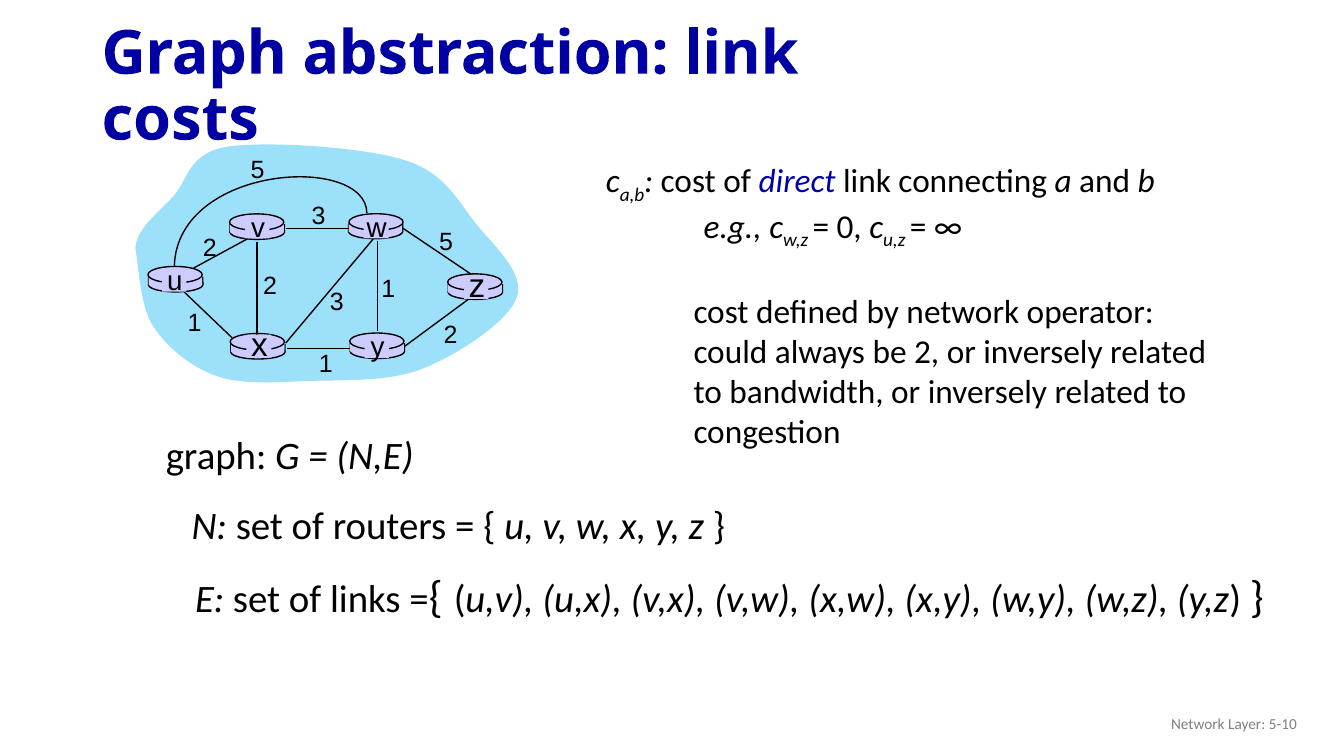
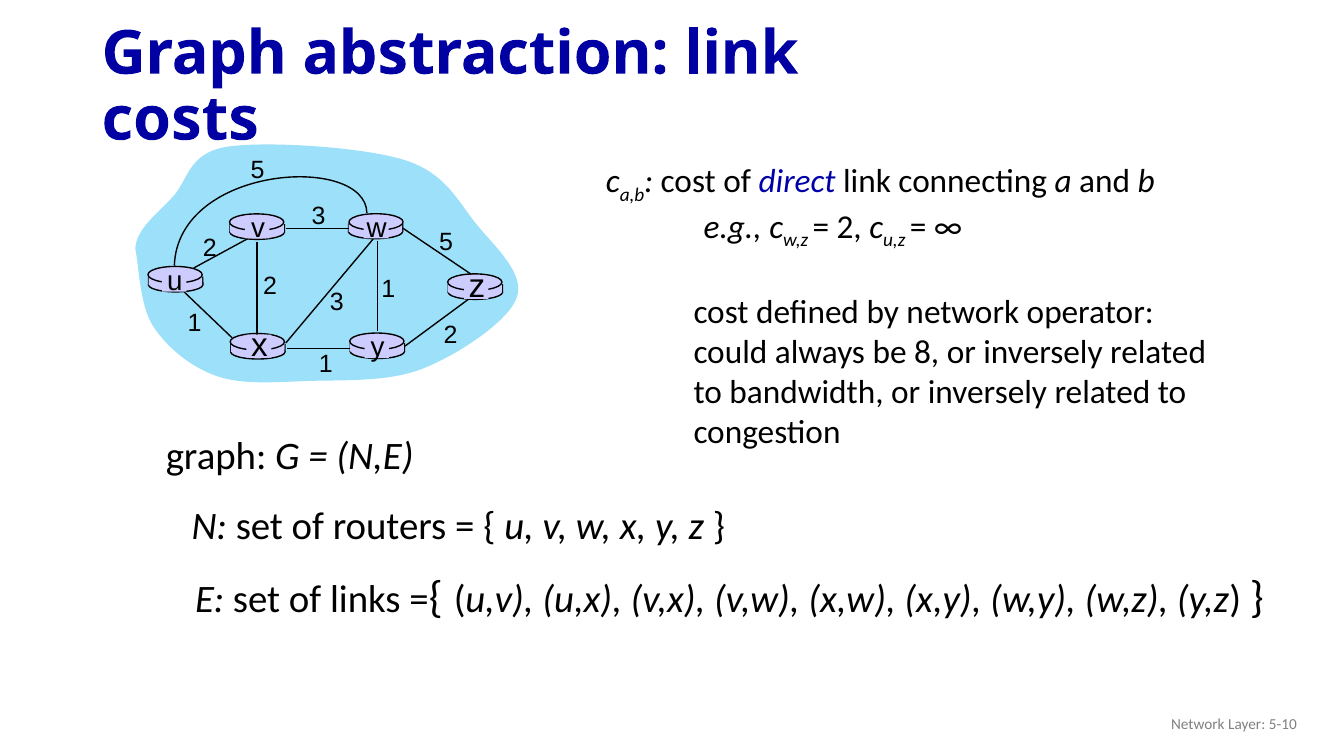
0: 0 -> 2 (849, 227)
be 2: 2 -> 8 (927, 353)
